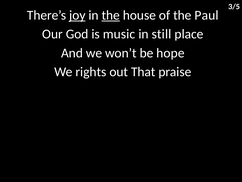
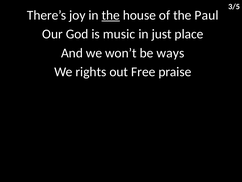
joy underline: present -> none (77, 15)
still: still -> just (162, 34)
hope: hope -> ways (170, 53)
That: That -> Free (143, 72)
